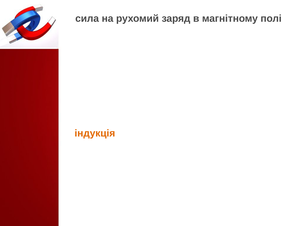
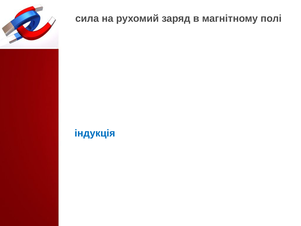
індукція colour: orange -> blue (95, 133)
